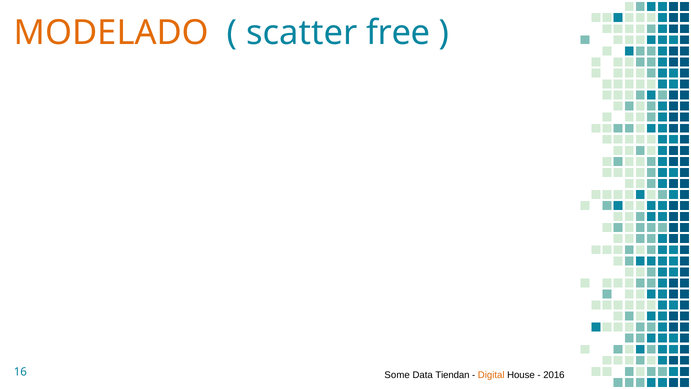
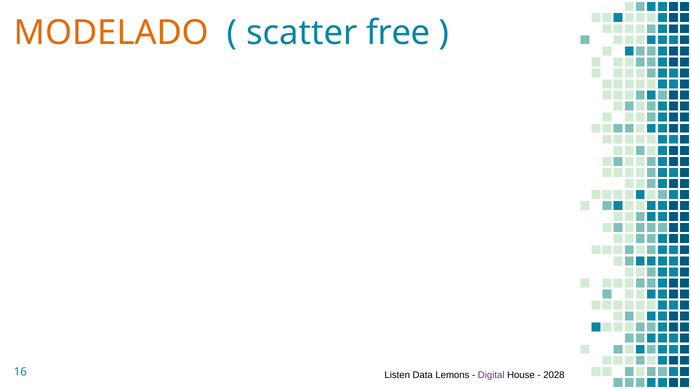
Some: Some -> Listen (397, 375)
Tiendan: Tiendan -> Lemons (452, 375)
Digital colour: orange -> purple (491, 375)
2016: 2016 -> 2028 (554, 375)
